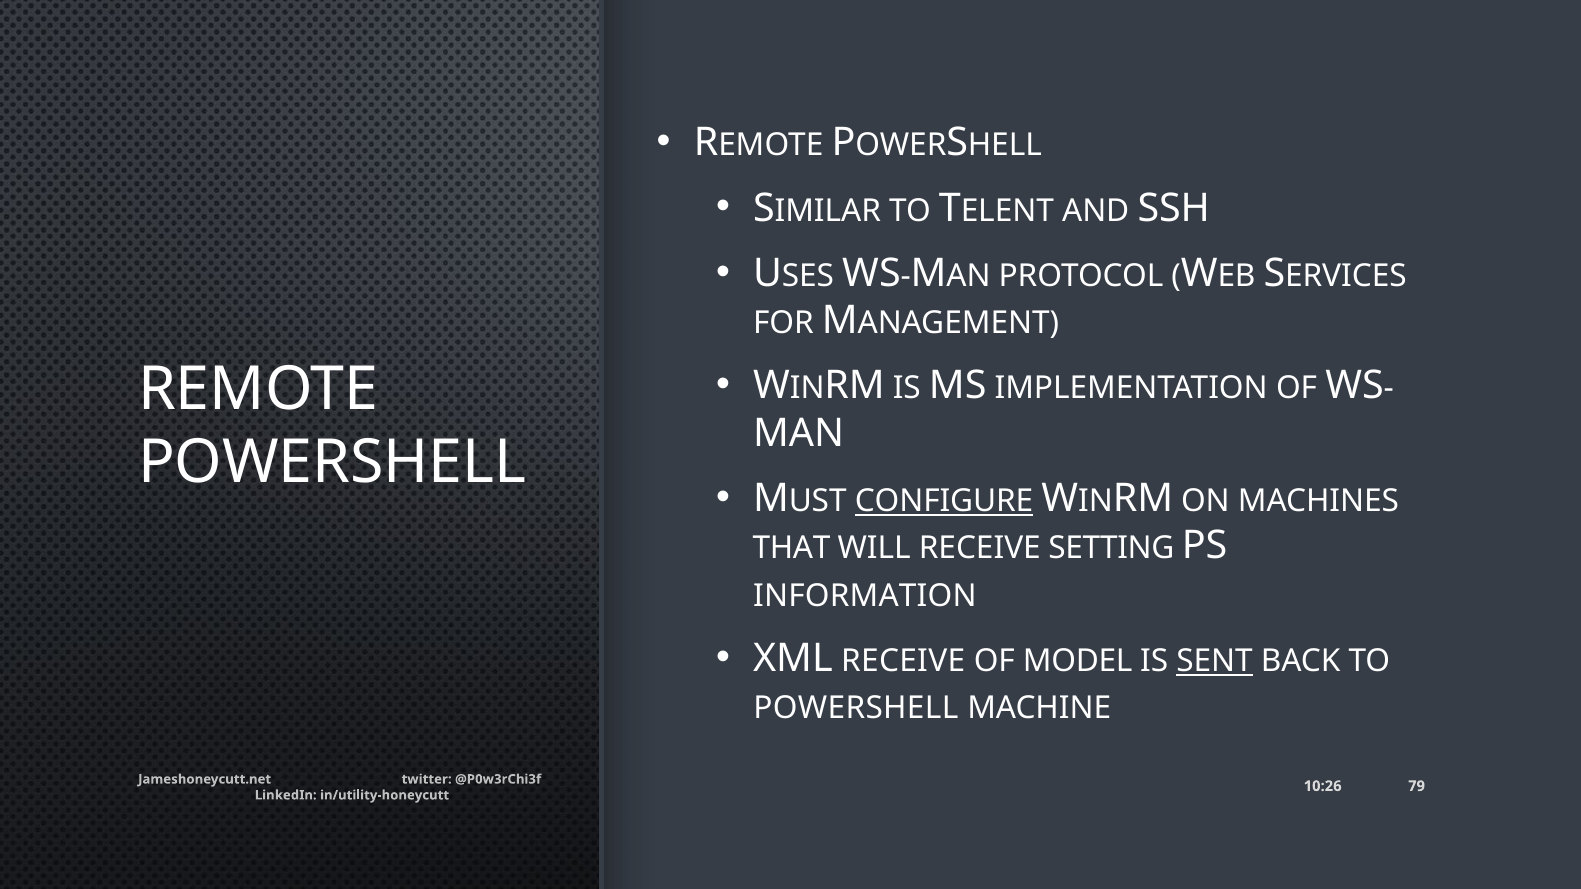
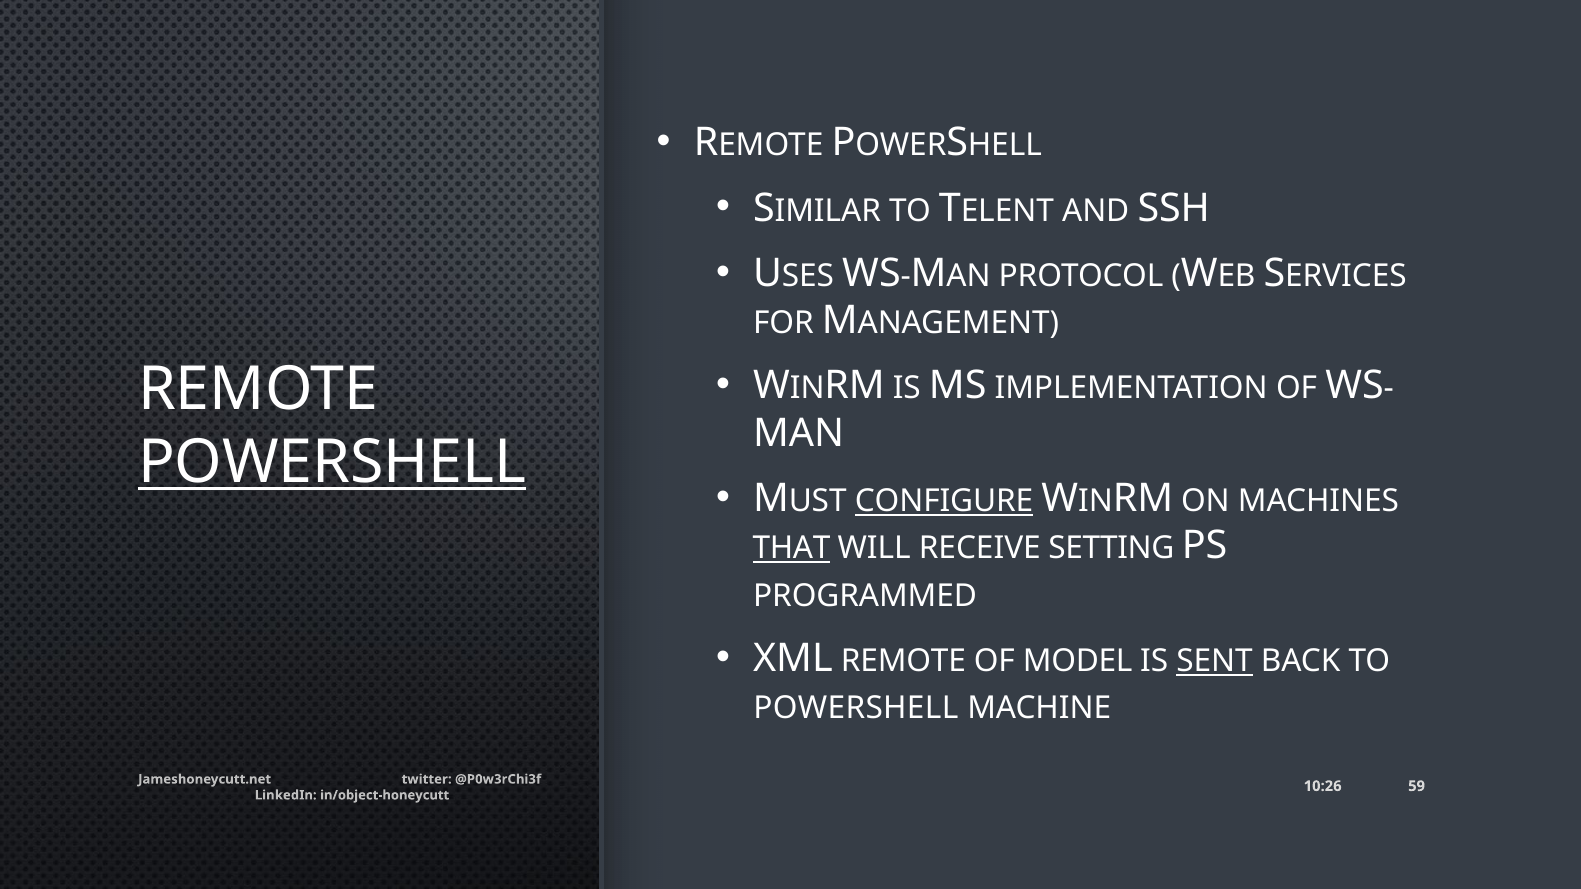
POWERSHELL underline: none -> present (332, 463)
THAT underline: none -> present (791, 549)
INFORMATION: INFORMATION -> PROGRAMMED (865, 596)
XML RECEIVE: RECEIVE -> REMOTE (903, 661)
79: 79 -> 59 (1417, 786)
in/utility-honeycutt: in/utility-honeycutt -> in/object-honeycutt (385, 795)
